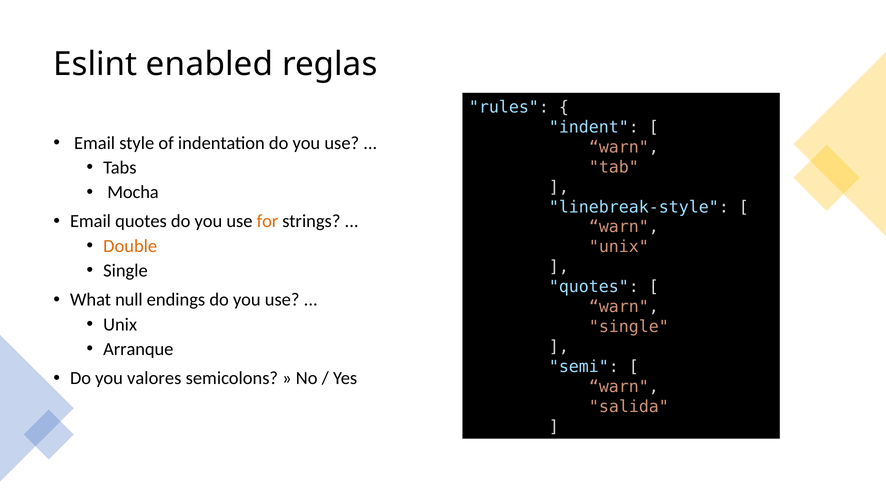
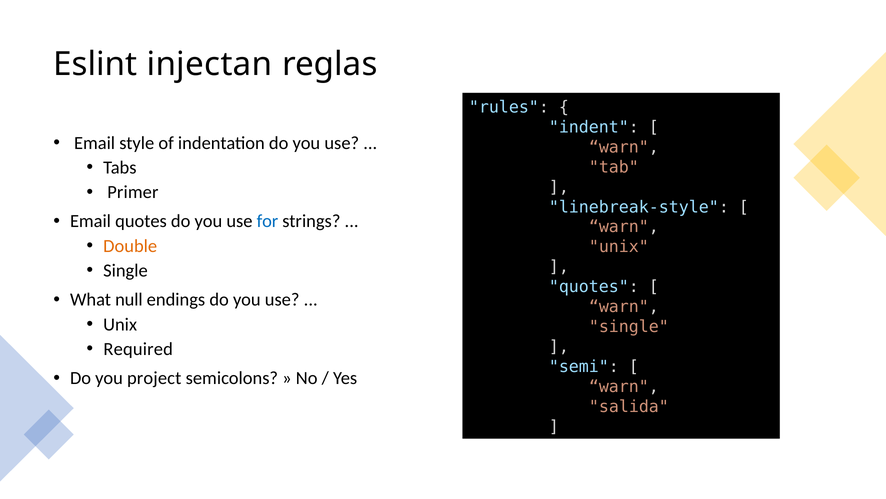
enabled: enabled -> injectan (210, 64)
Mocha: Mocha -> Primer (133, 192)
for colour: orange -> blue (267, 221)
Arranque: Arranque -> Required (138, 349)
valores: valores -> project (154, 378)
